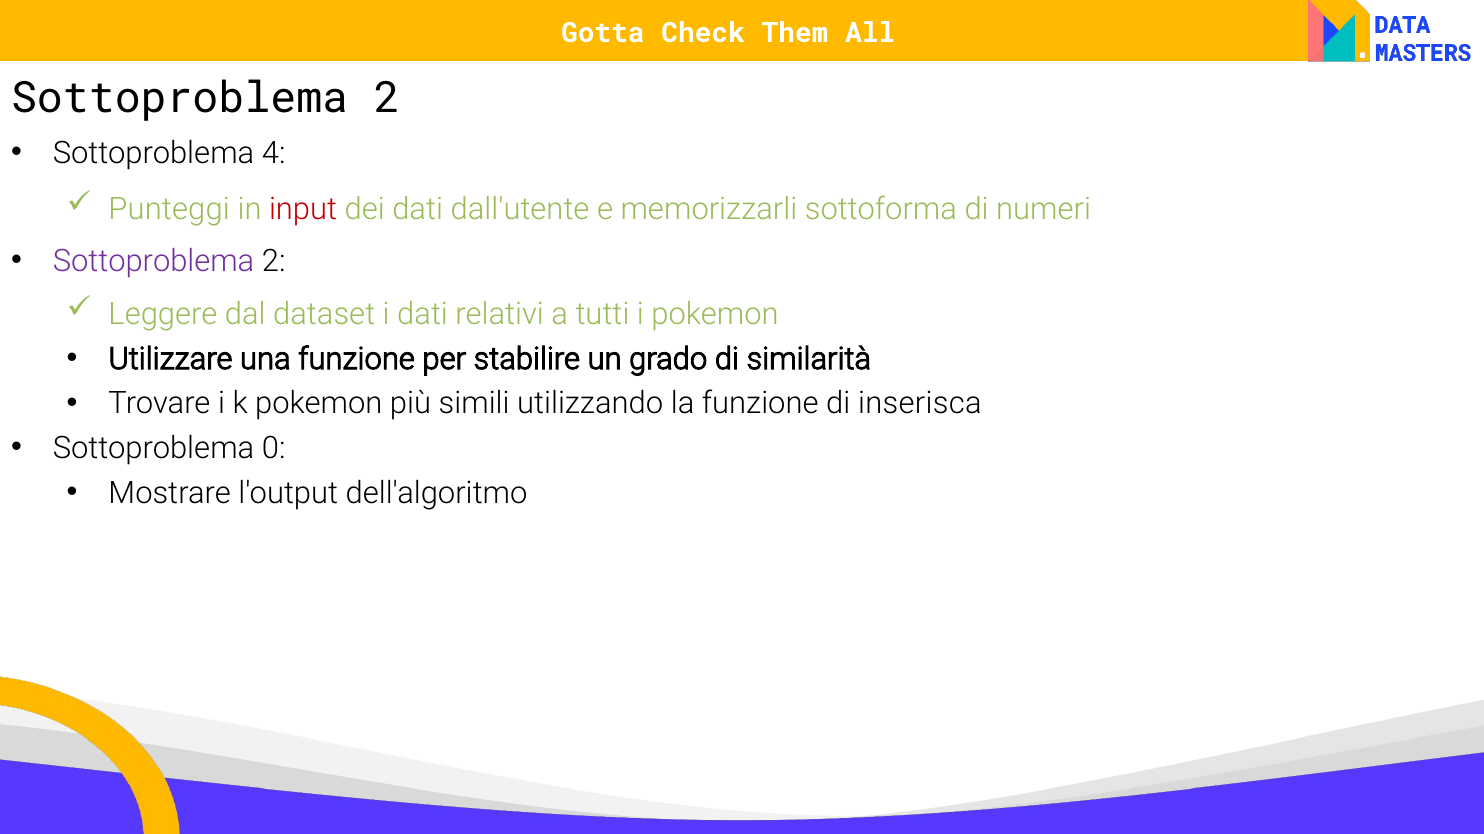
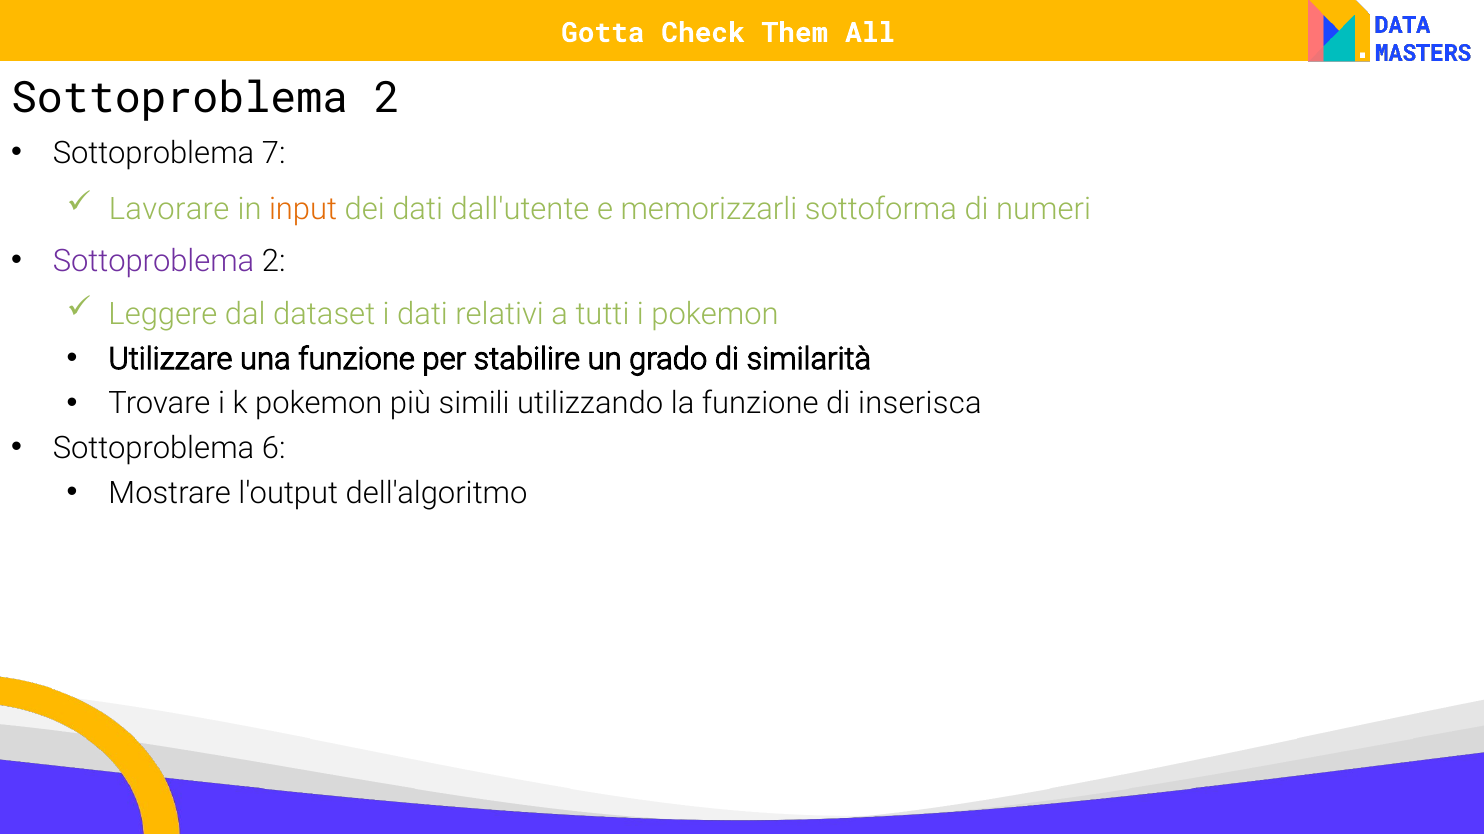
4: 4 -> 7 (274, 153)
Punteggi: Punteggi -> Lavorare (169, 209)
input colour: red -> orange (303, 209)
0: 0 -> 6 (274, 449)
